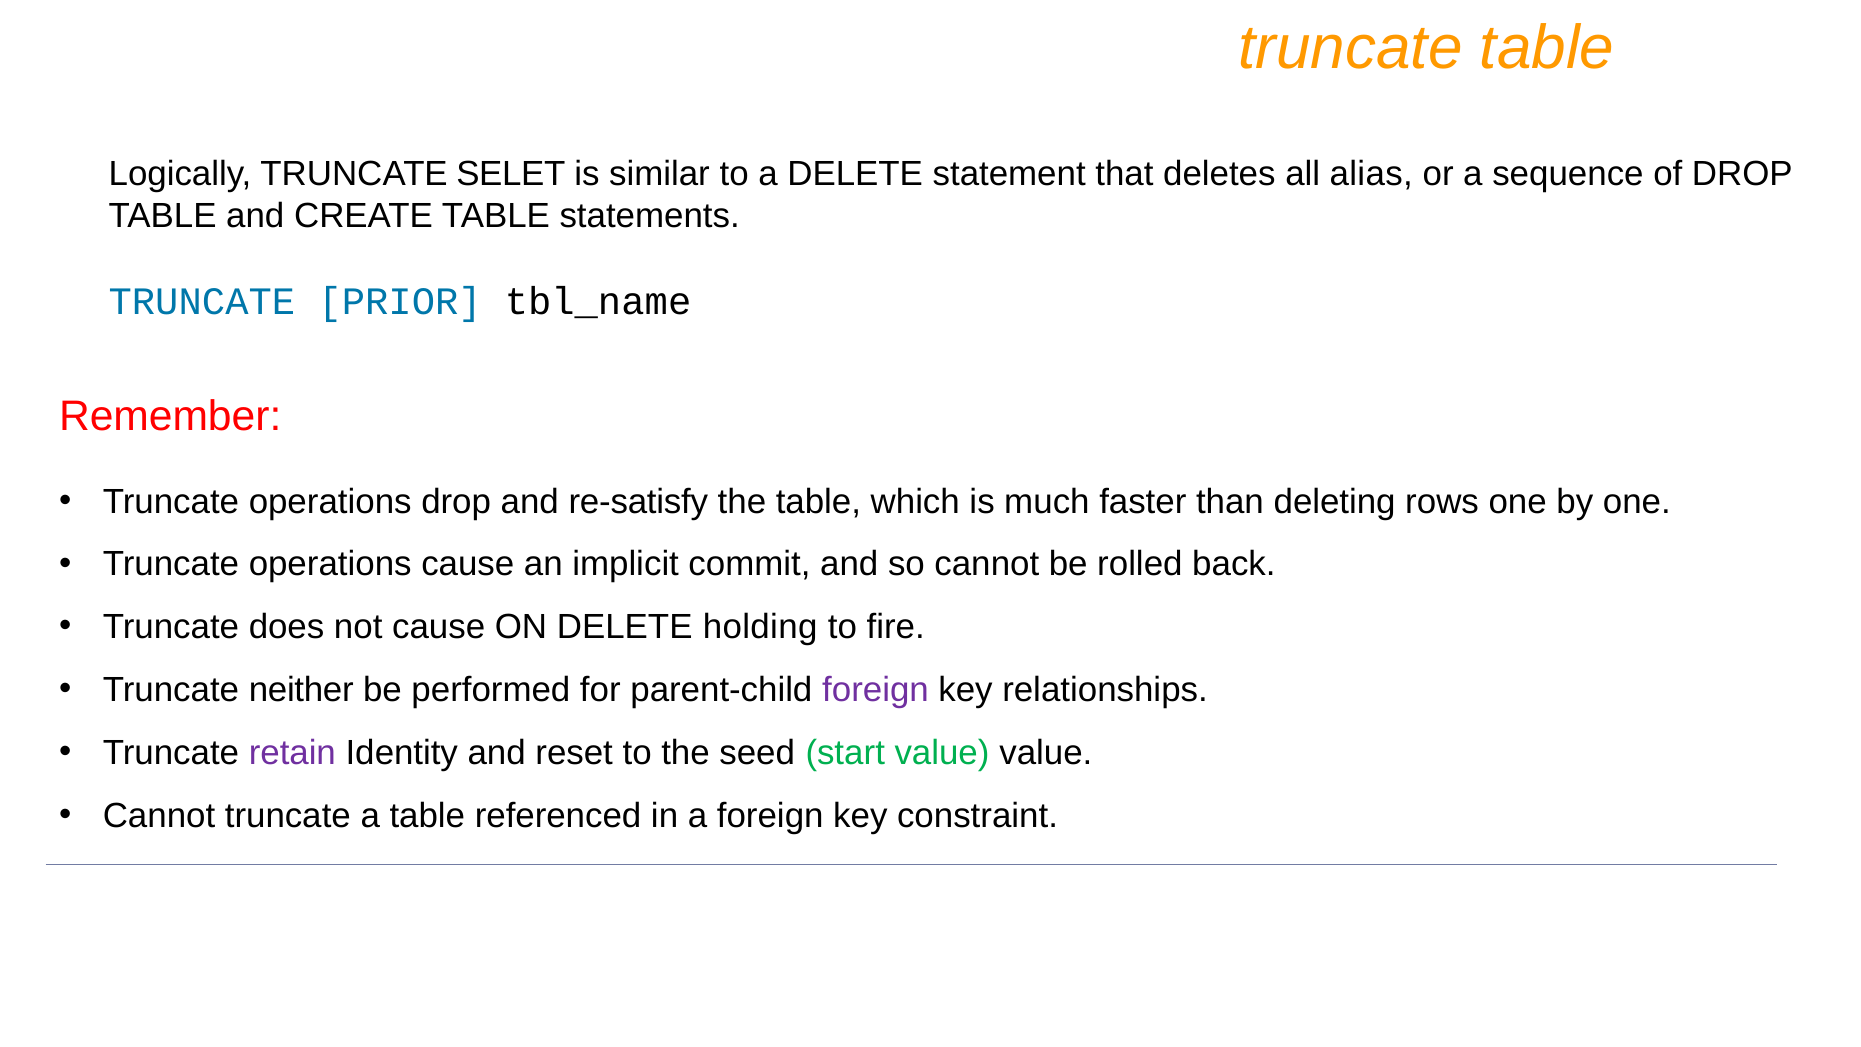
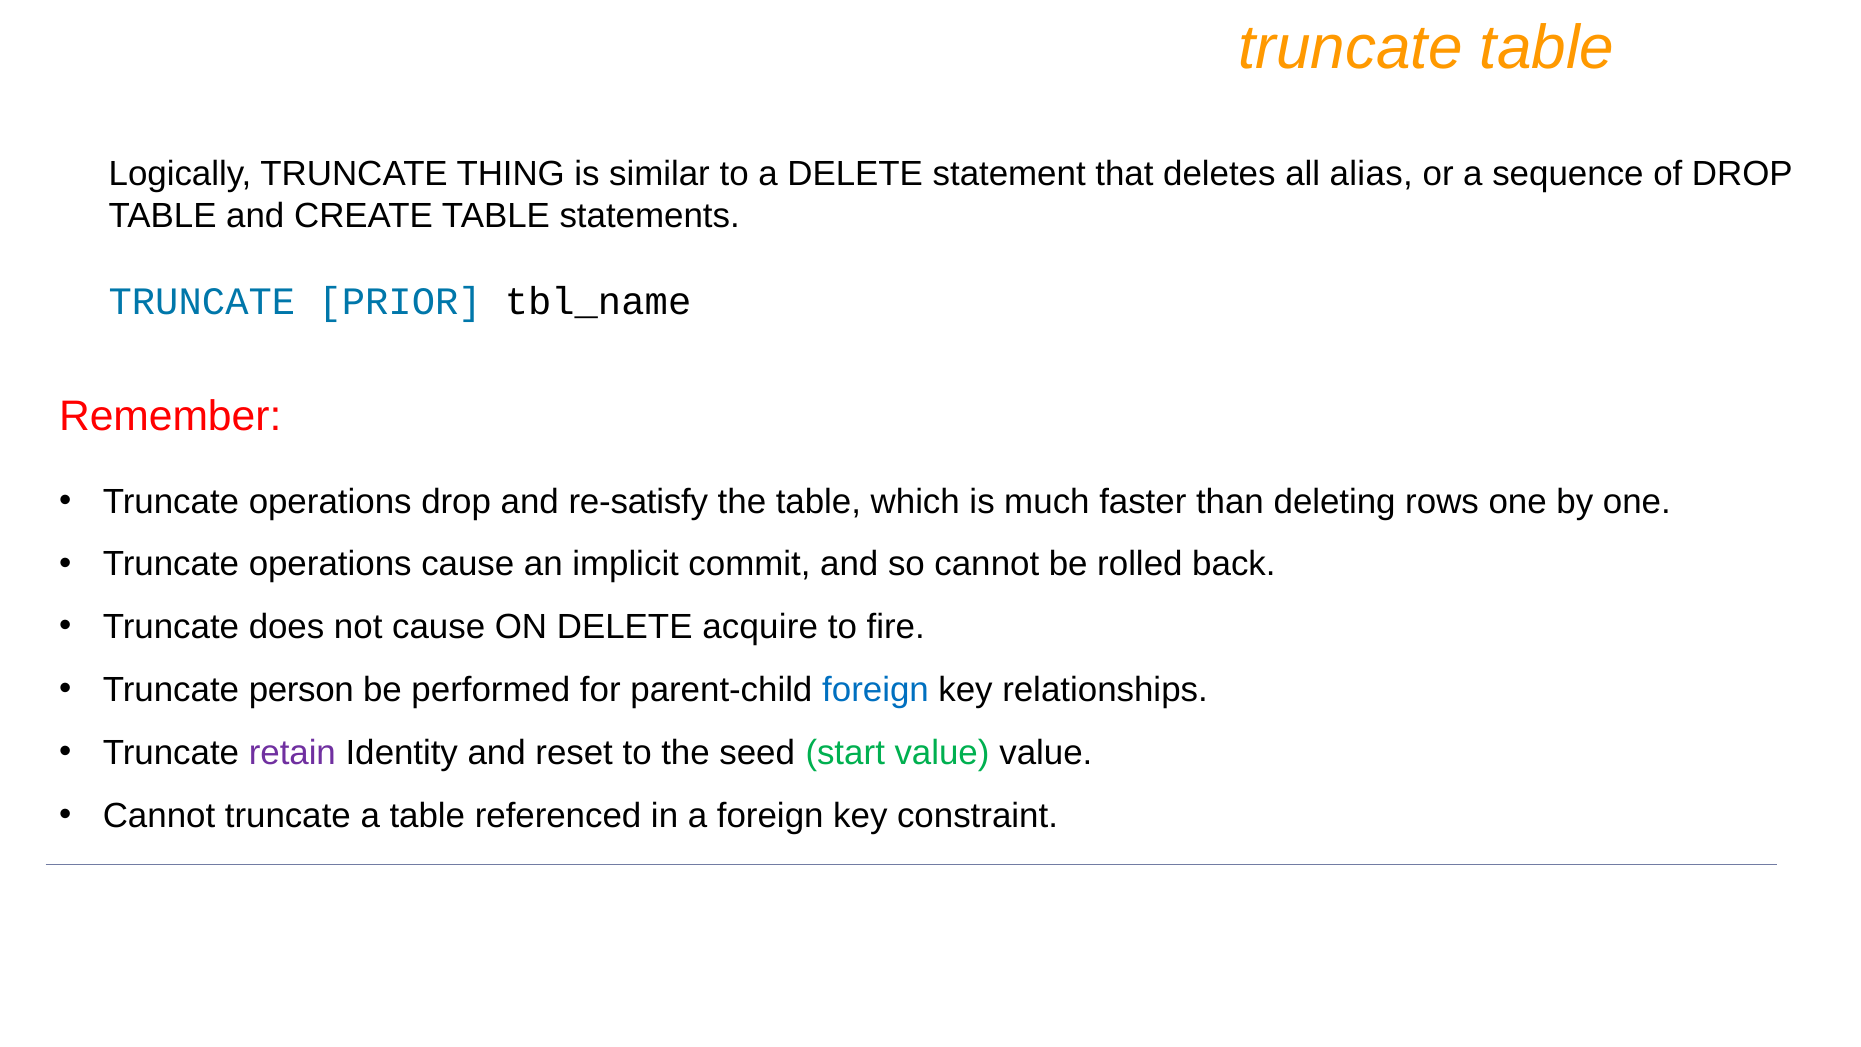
SELET: SELET -> THING (511, 174)
holding: holding -> acquire (760, 627)
neither: neither -> person (301, 690)
foreign colour: purple -> blue (875, 690)
